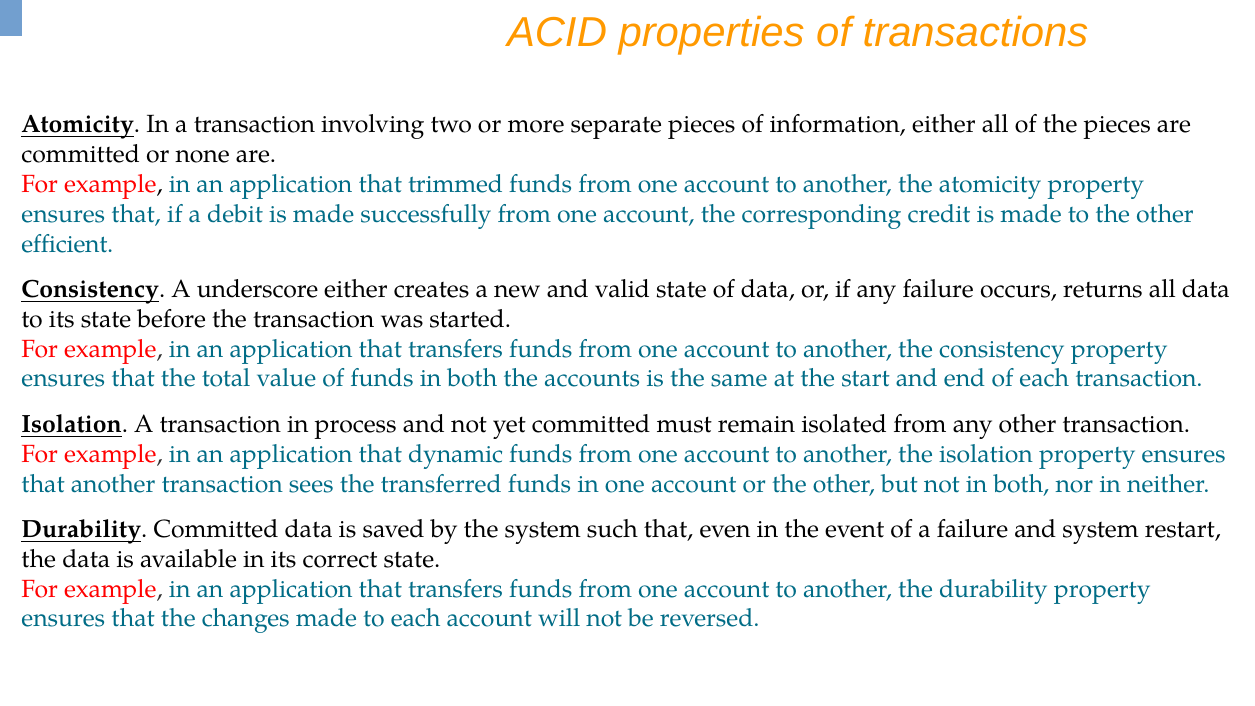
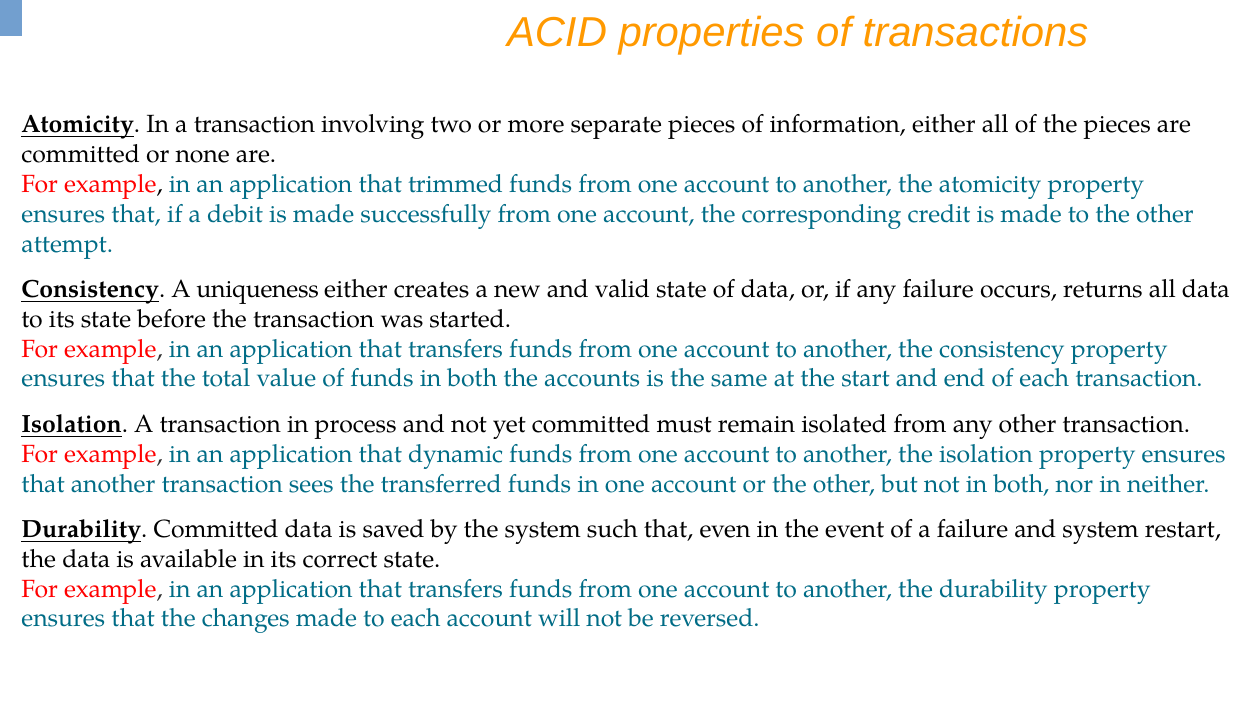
efficient: efficient -> attempt (67, 244)
underscore: underscore -> uniqueness (258, 289)
